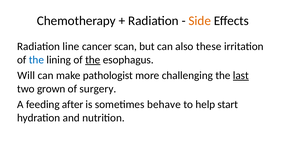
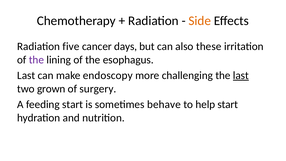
line: line -> five (71, 46)
scan: scan -> days (126, 46)
the colour: blue -> purple (36, 60)
the underline: present -> none (93, 60)
Will: Will -> Last (26, 75)
pathologist: pathologist -> endoscopy (108, 75)
feeding after: after -> start (73, 104)
